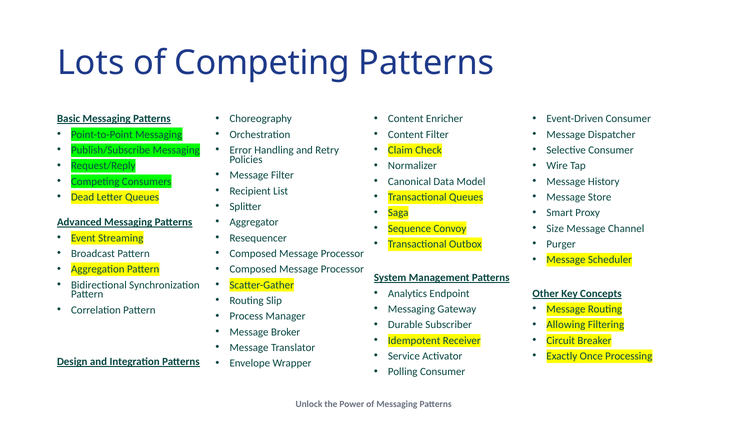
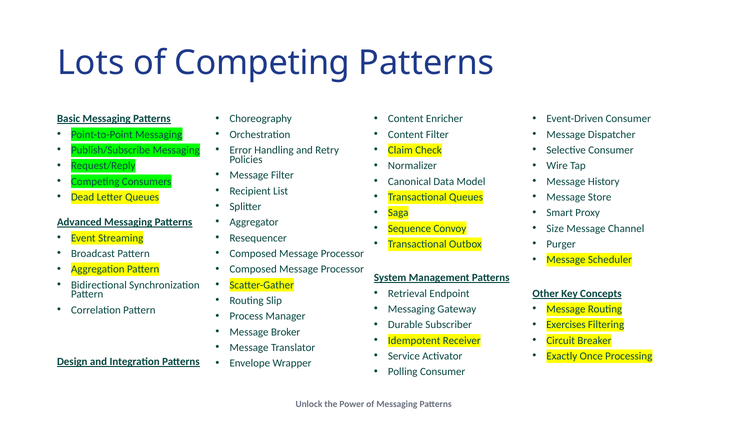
Analytics: Analytics -> Retrieval (407, 293)
Allowing: Allowing -> Exercises (566, 325)
